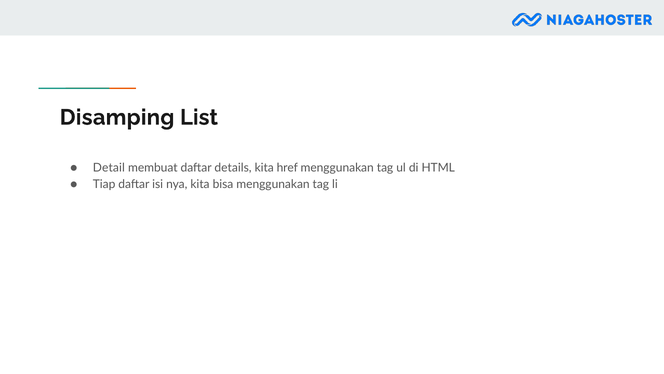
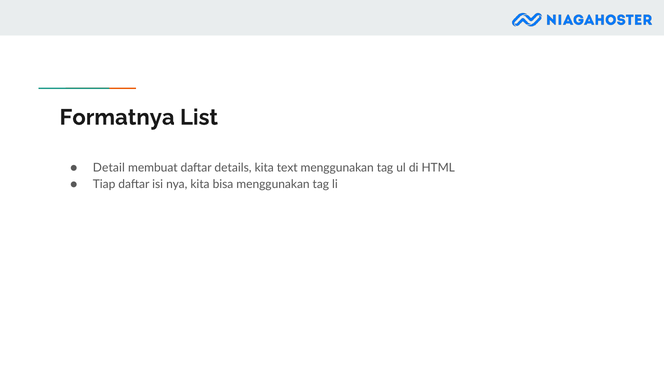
Disamping: Disamping -> Formatnya (117, 117)
href: href -> text (287, 168)
